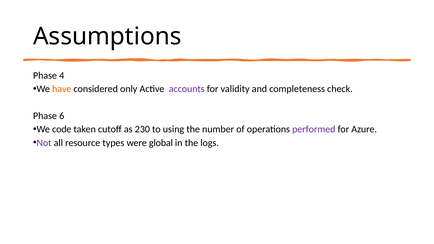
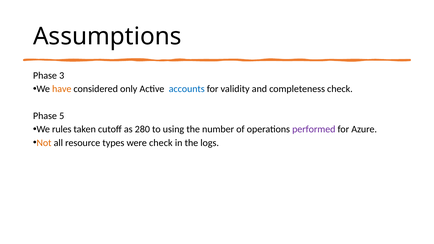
4: 4 -> 3 (62, 76)
accounts colour: purple -> blue (187, 89)
6: 6 -> 5 (62, 116)
code: code -> rules (62, 129)
230: 230 -> 280 (142, 129)
Not colour: purple -> orange (44, 143)
were global: global -> check (161, 143)
